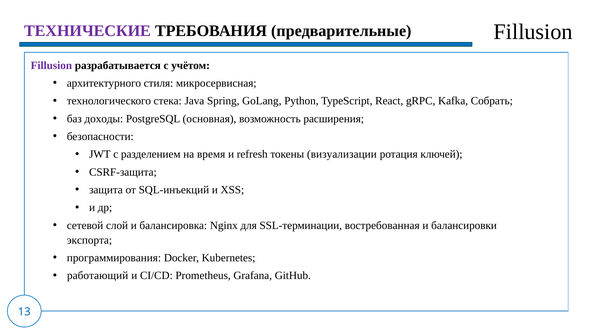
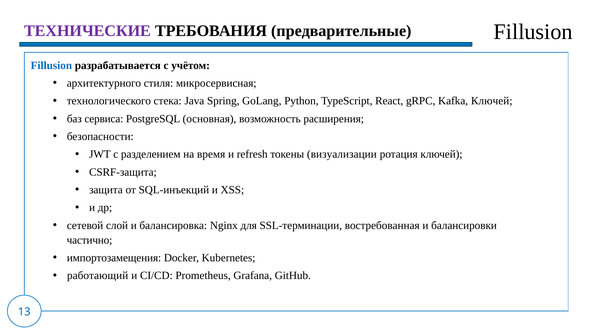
Fillusion colour: purple -> blue (51, 65)
Kafka Собрать: Собрать -> Ключей (492, 101)
доходы: доходы -> сервиса (104, 119)
экспорта: экспорта -> частично (89, 240)
программирования: программирования -> импортозамещения (114, 258)
